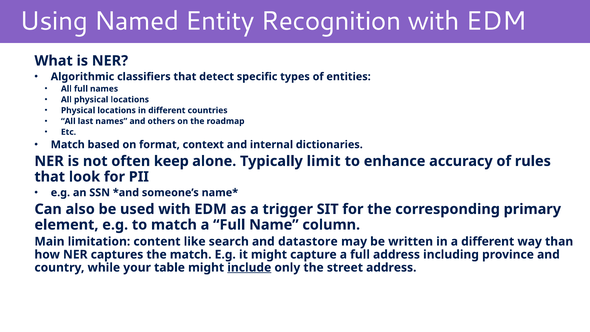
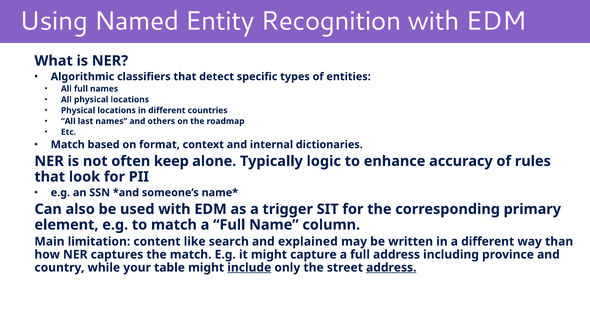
limit: limit -> logic (324, 161)
datastore: datastore -> explained (308, 241)
address underline: none -> present (391, 267)
